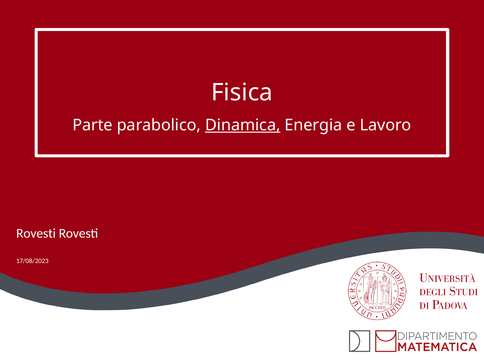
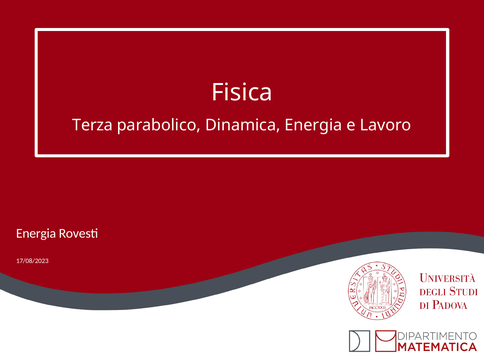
Parte: Parte -> Terza (93, 125)
Dinamica underline: present -> none (243, 125)
Rovesti: Rovesti -> Energia (36, 233)
